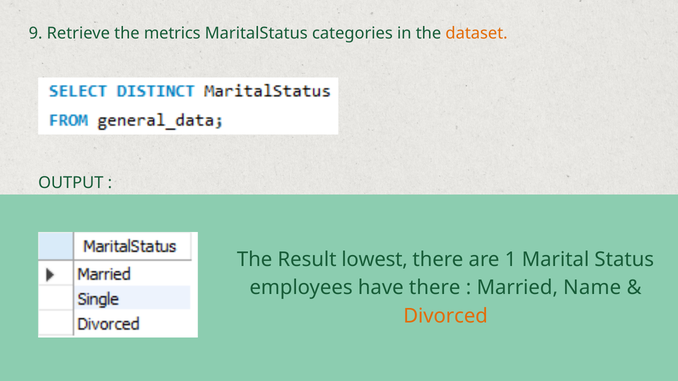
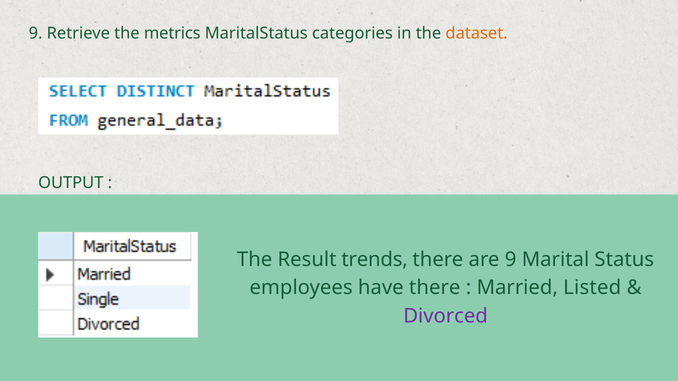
lowest: lowest -> trends (375, 260)
are 1: 1 -> 9 (511, 260)
Name: Name -> Listed (592, 288)
Divorced colour: orange -> purple (446, 317)
